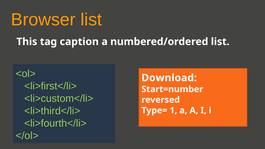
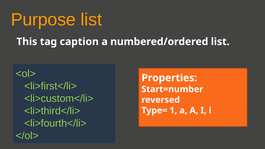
Browser: Browser -> Purpose (43, 20)
Download: Download -> Properties (169, 78)
